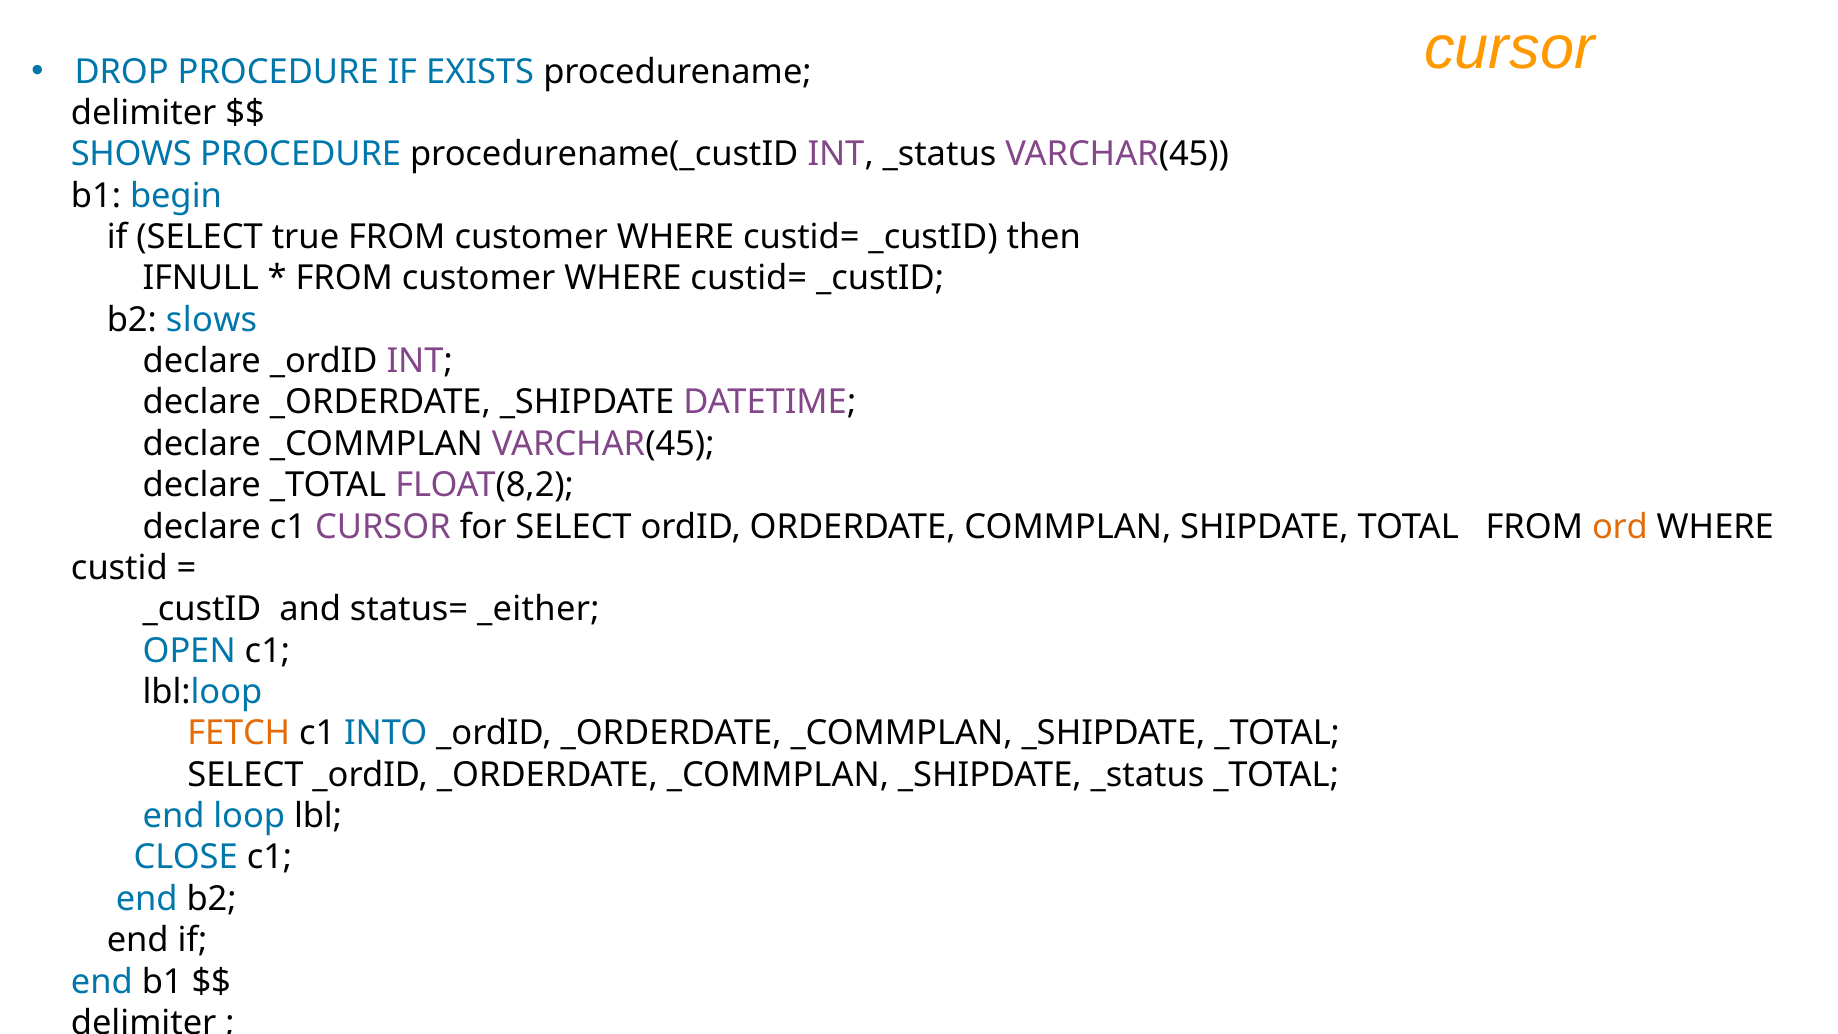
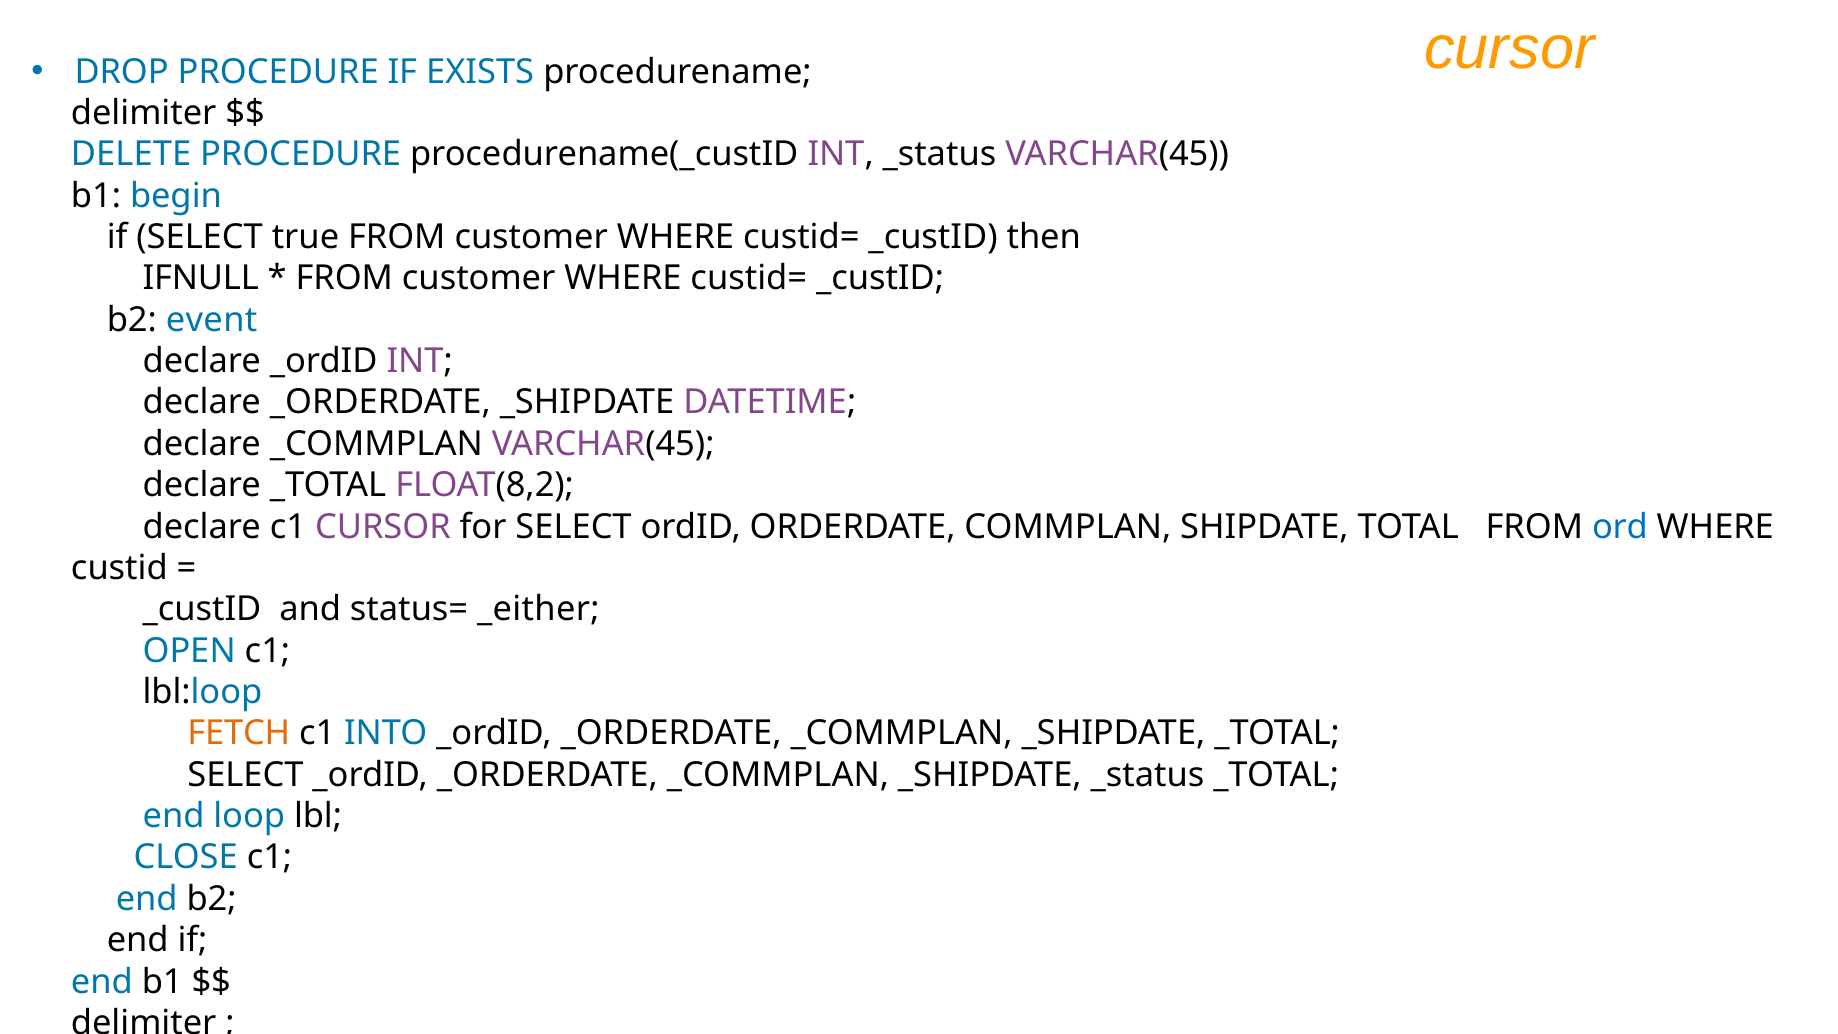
SHOWS: SHOWS -> DELETE (131, 154)
slows: slows -> event (212, 320)
ord colour: orange -> blue (1620, 527)
